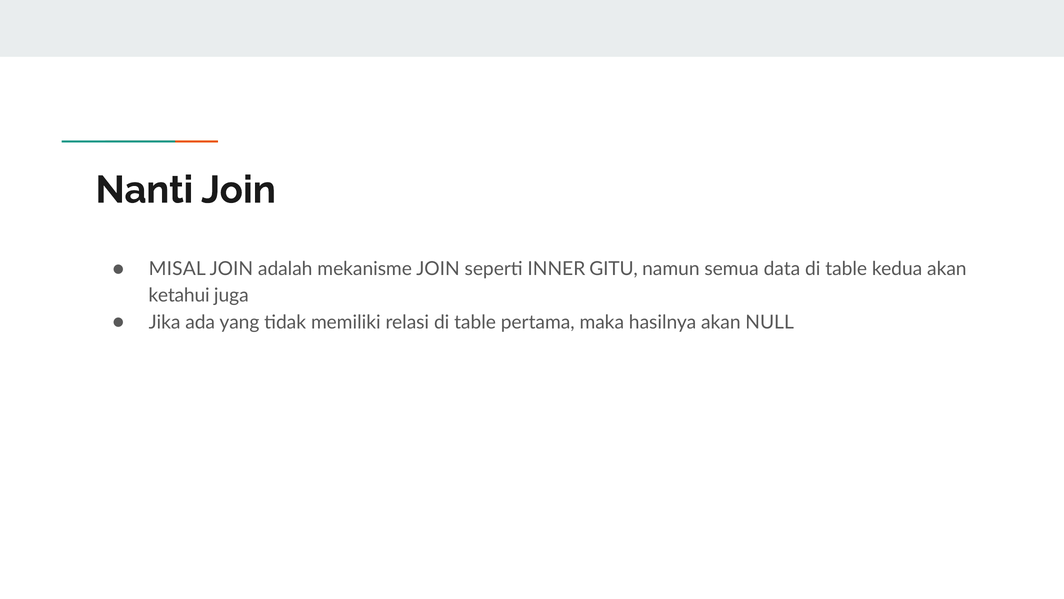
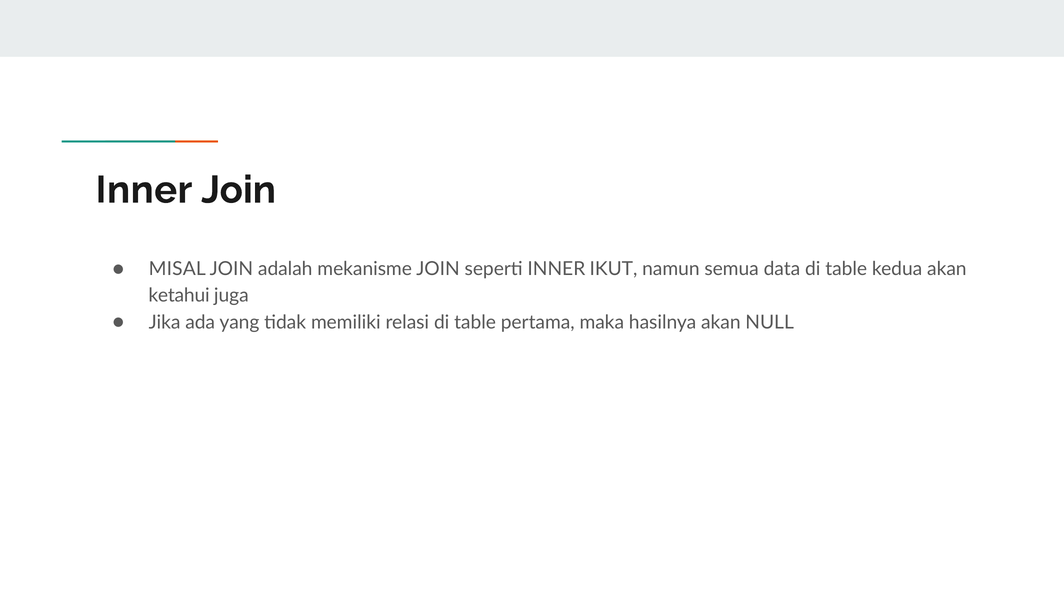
Nanti: Nanti -> Inner (144, 190)
GITU: GITU -> IKUT (613, 269)
